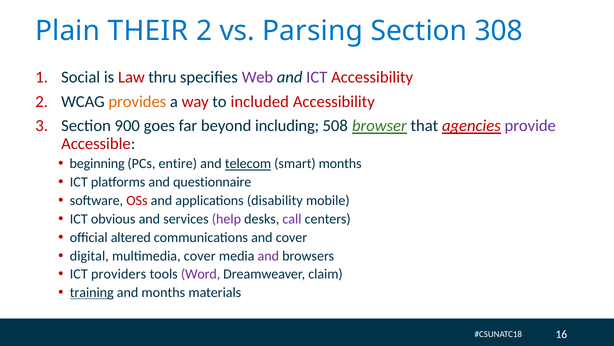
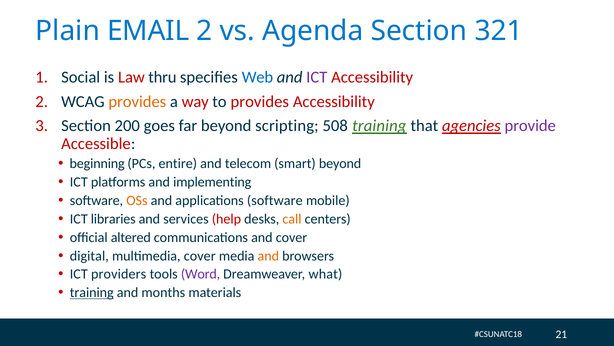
THEIR: THEIR -> EMAIL (148, 31)
Parsing: Parsing -> Agenda (313, 31)
308: 308 -> 321 (499, 31)
Web colour: purple -> blue (257, 77)
to included: included -> provides (260, 101)
900: 900 -> 200 (127, 126)
including: including -> scripting (287, 126)
508 browser: browser -> training (379, 126)
telecom underline: present -> none (248, 163)
smart months: months -> beyond (340, 163)
questionnaire: questionnaire -> implementing (212, 182)
OSs colour: red -> orange (137, 200)
applications disability: disability -> software (275, 200)
obvious: obvious -> libraries (113, 219)
help colour: purple -> red (226, 219)
call colour: purple -> orange (292, 219)
and colour: purple -> orange (268, 255)
claim: claim -> what (325, 274)
16: 16 -> 21 (561, 334)
